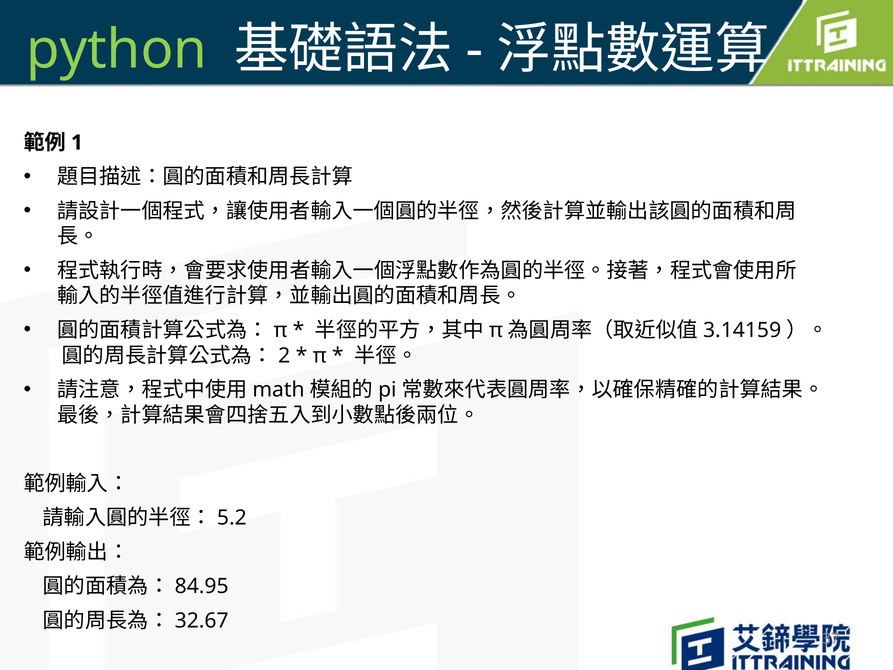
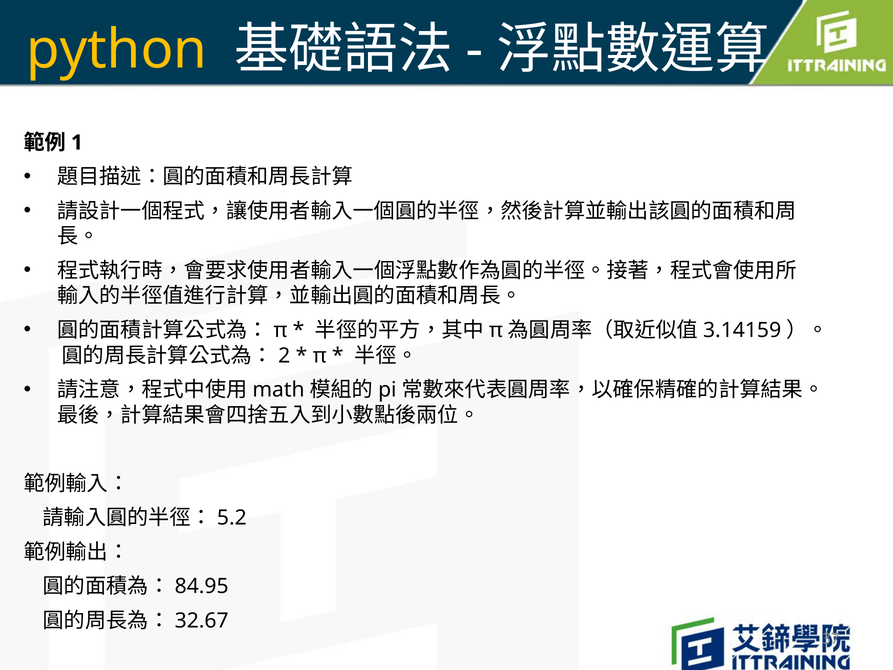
python colour: light green -> yellow (117, 50)
